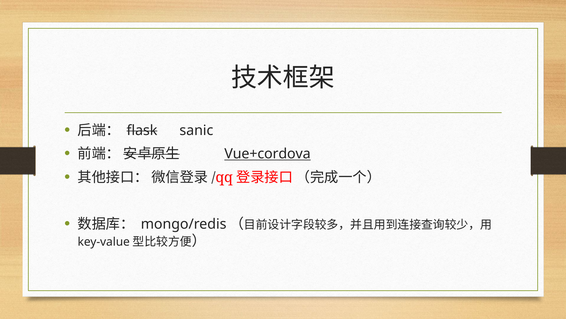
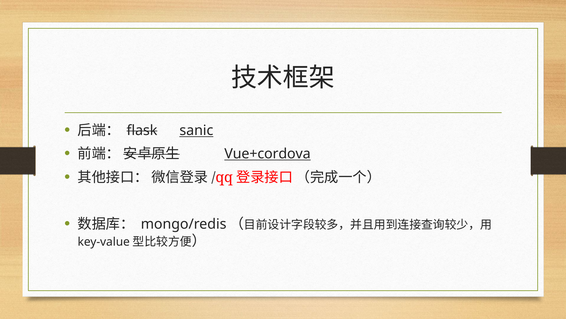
sanic underline: none -> present (196, 130)
